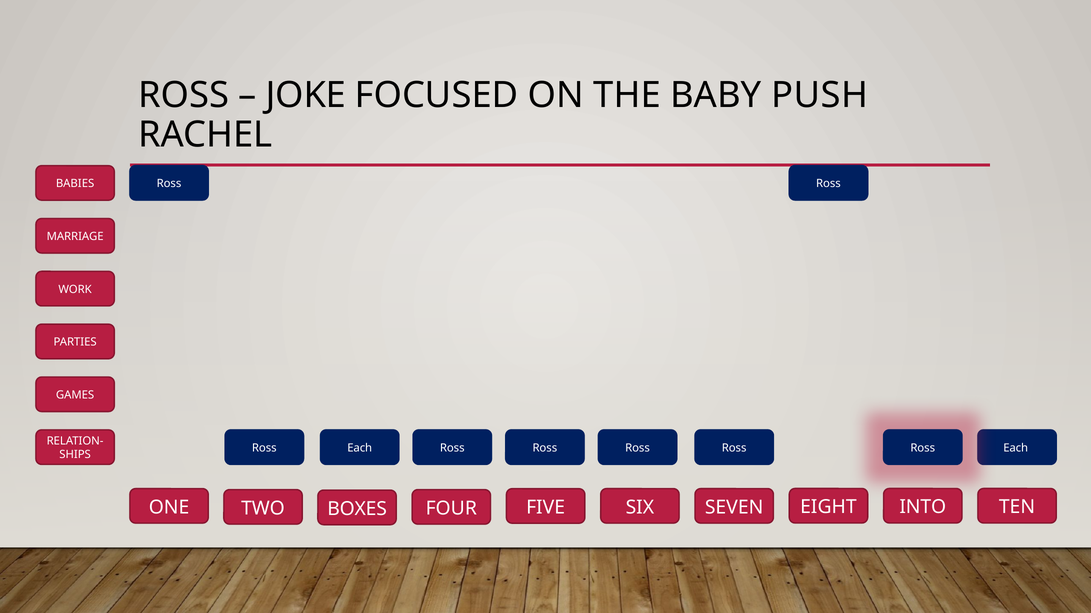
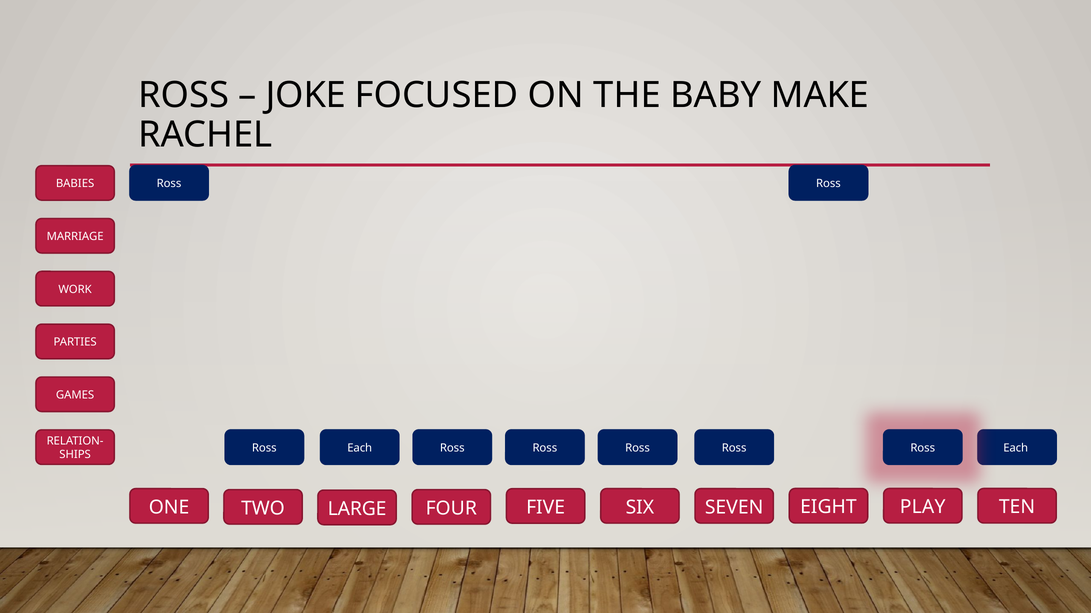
PUSH: PUSH -> MAKE (820, 96)
BOXES: BOXES -> LARGE (357, 509)
INTO: INTO -> PLAY (923, 508)
